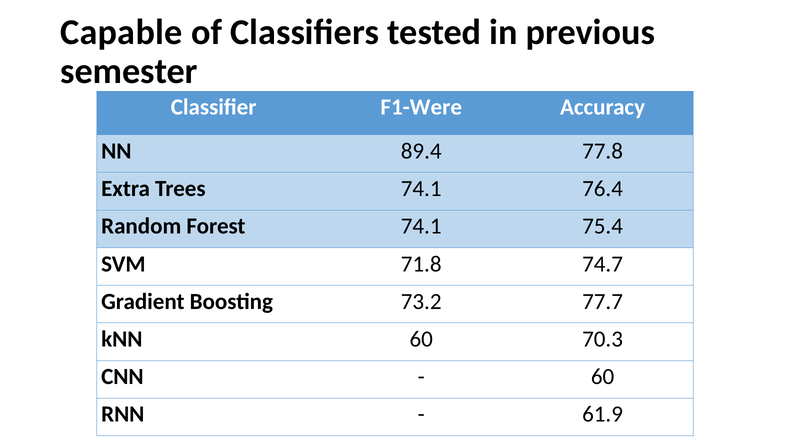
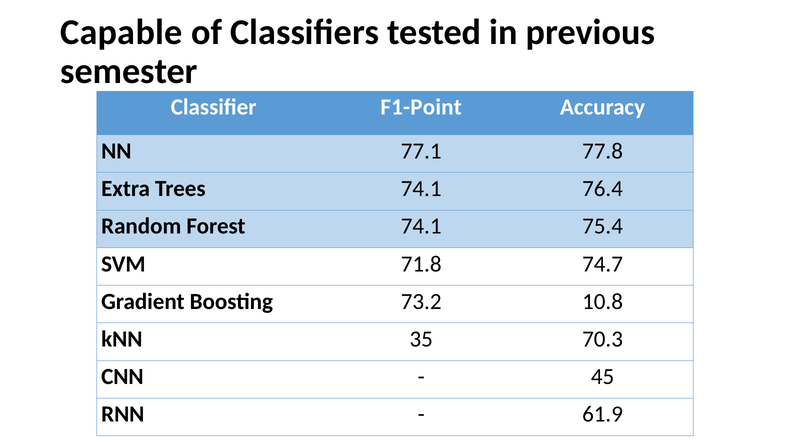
F1-Were: F1-Were -> F1-Point (421, 107)
89.4: 89.4 -> 77.1 (421, 151)
77.7: 77.7 -> 10.8 (603, 301)
kNN 60: 60 -> 35 (421, 339)
60: 60 -> 45 (603, 376)
